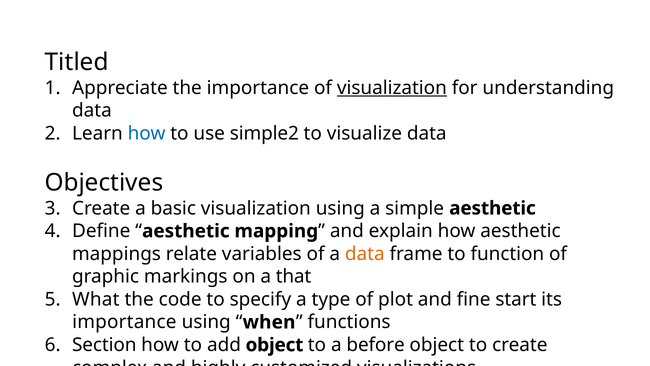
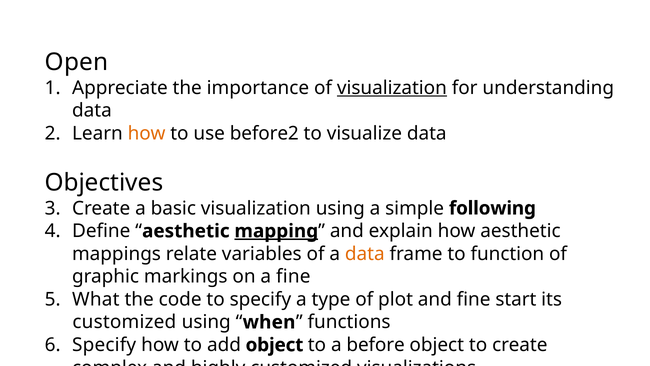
Titled: Titled -> Open (77, 62)
how colour: blue -> orange (147, 133)
simple2: simple2 -> before2 (264, 133)
simple aesthetic: aesthetic -> following (492, 208)
mapping underline: none -> present (276, 231)
a that: that -> fine (293, 276)
importance: importance -> customized (124, 322)
Section: Section -> Specify (104, 345)
